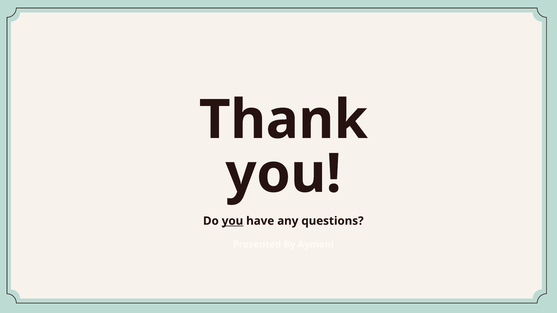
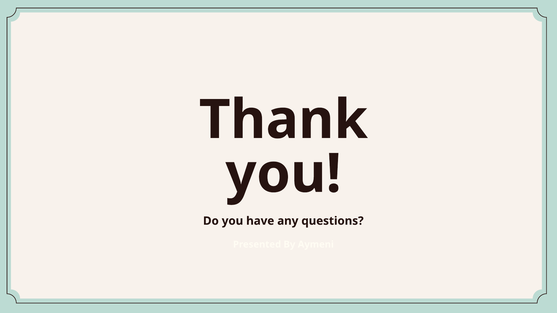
you underline: present -> none (233, 221)
